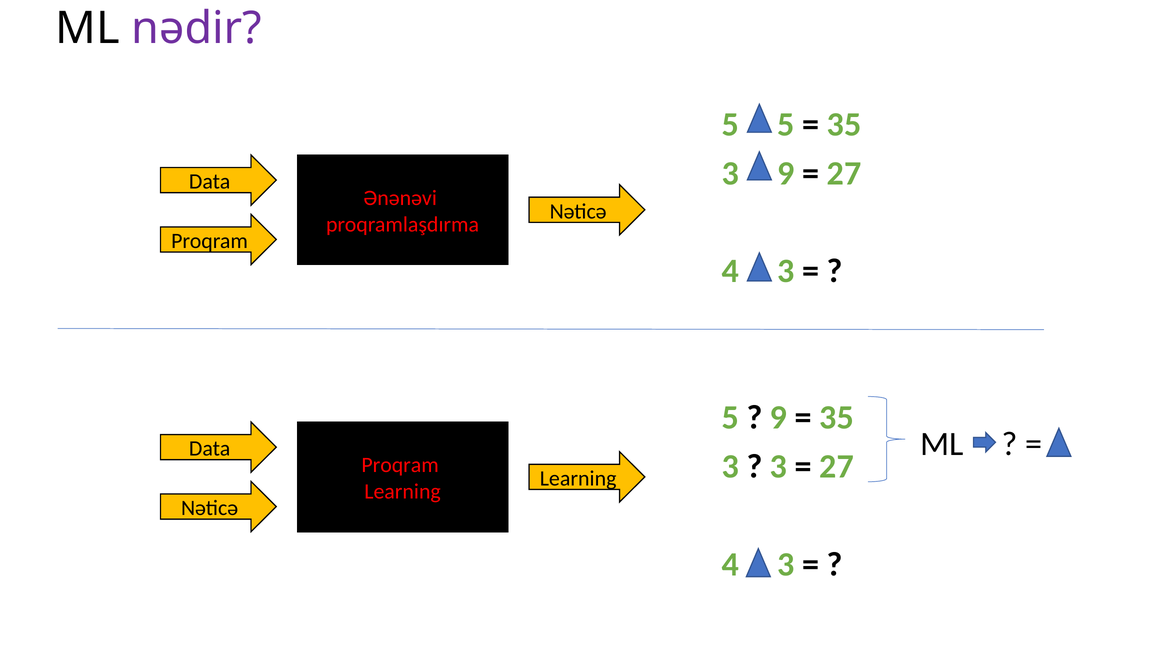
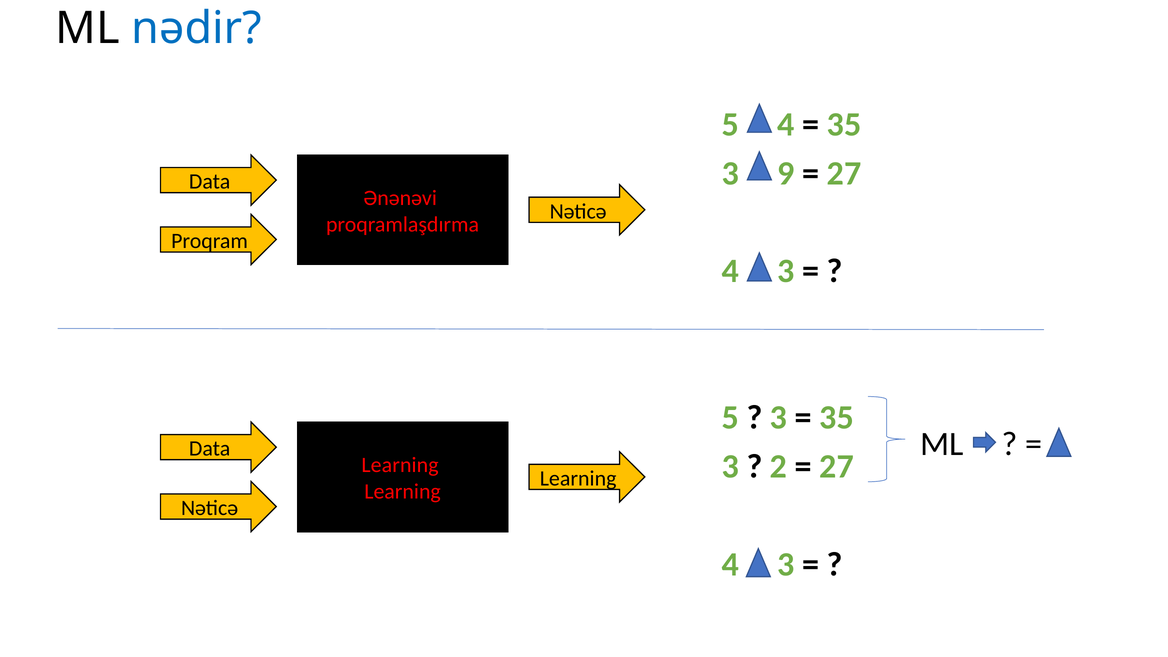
nədir colour: purple -> blue (197, 28)
5 5: 5 -> 4 (786, 124)
9: 9 -> 3 (778, 418)
3: 3 -> 2 (778, 467)
Proqram: Proqram -> Learning (400, 465)
